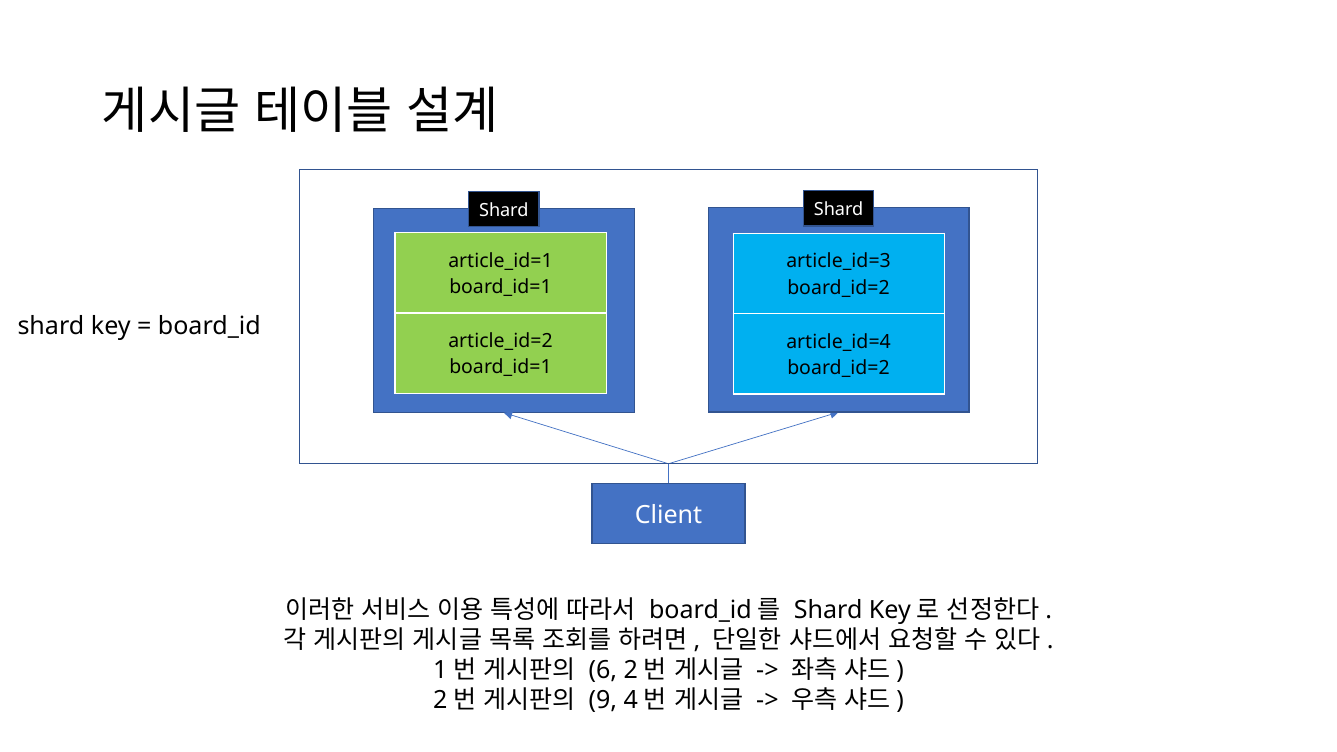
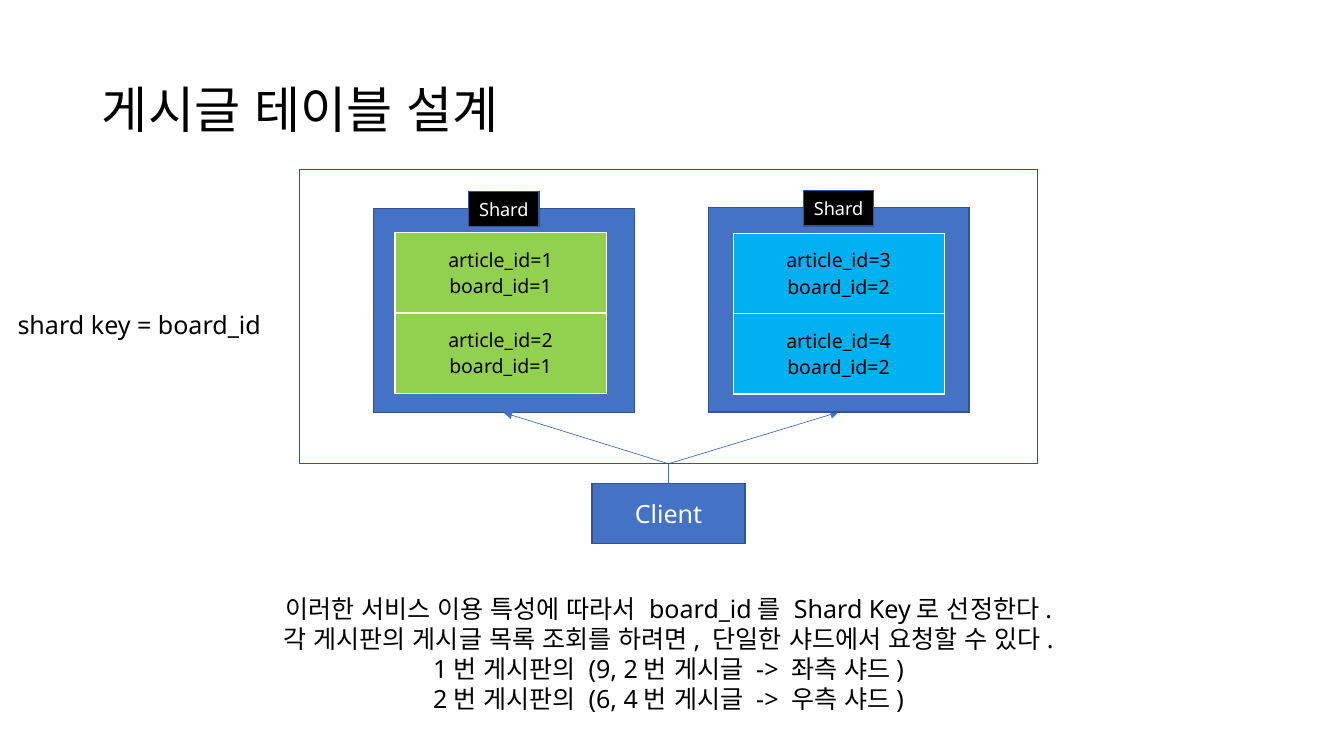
6: 6 -> 9 (603, 670)
9: 9 -> 6 (603, 700)
